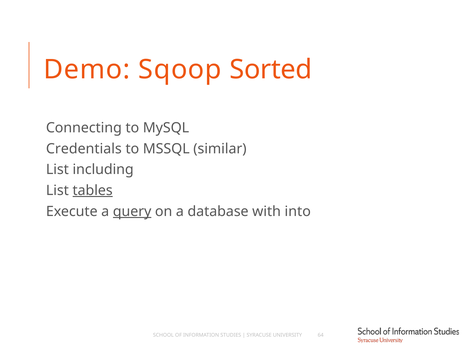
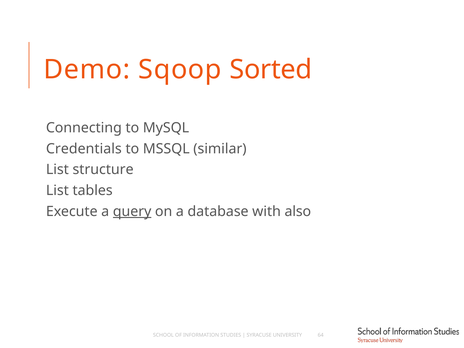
including: including -> structure (103, 170)
tables underline: present -> none (93, 190)
into: into -> also (298, 211)
